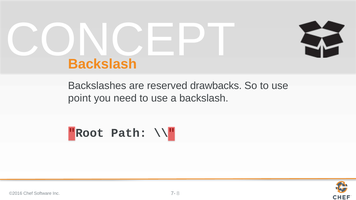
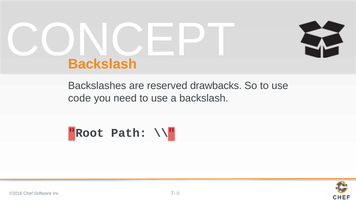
point: point -> code (79, 98)
